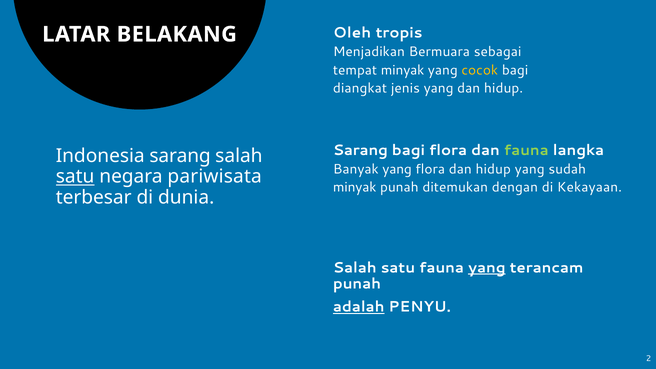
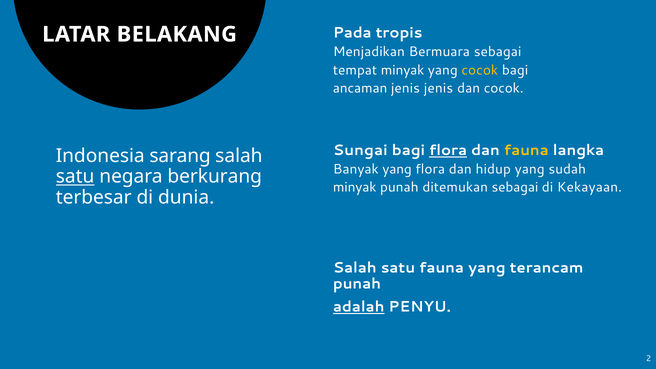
Oleh: Oleh -> Pada (352, 33)
diangkat: diangkat -> ancaman (360, 88)
jenis yang: yang -> jenis (439, 88)
hidup: hidup -> cocok (504, 88)
Sarang: Sarang -> Sungai (360, 150)
flora underline: none -> present (448, 150)
fauna colour: light green -> yellow (526, 150)
pariwisata: pariwisata -> berkurang (215, 177)
ditemukan dengan: dengan -> sebagai (515, 187)
yang underline: present -> none (487, 268)
